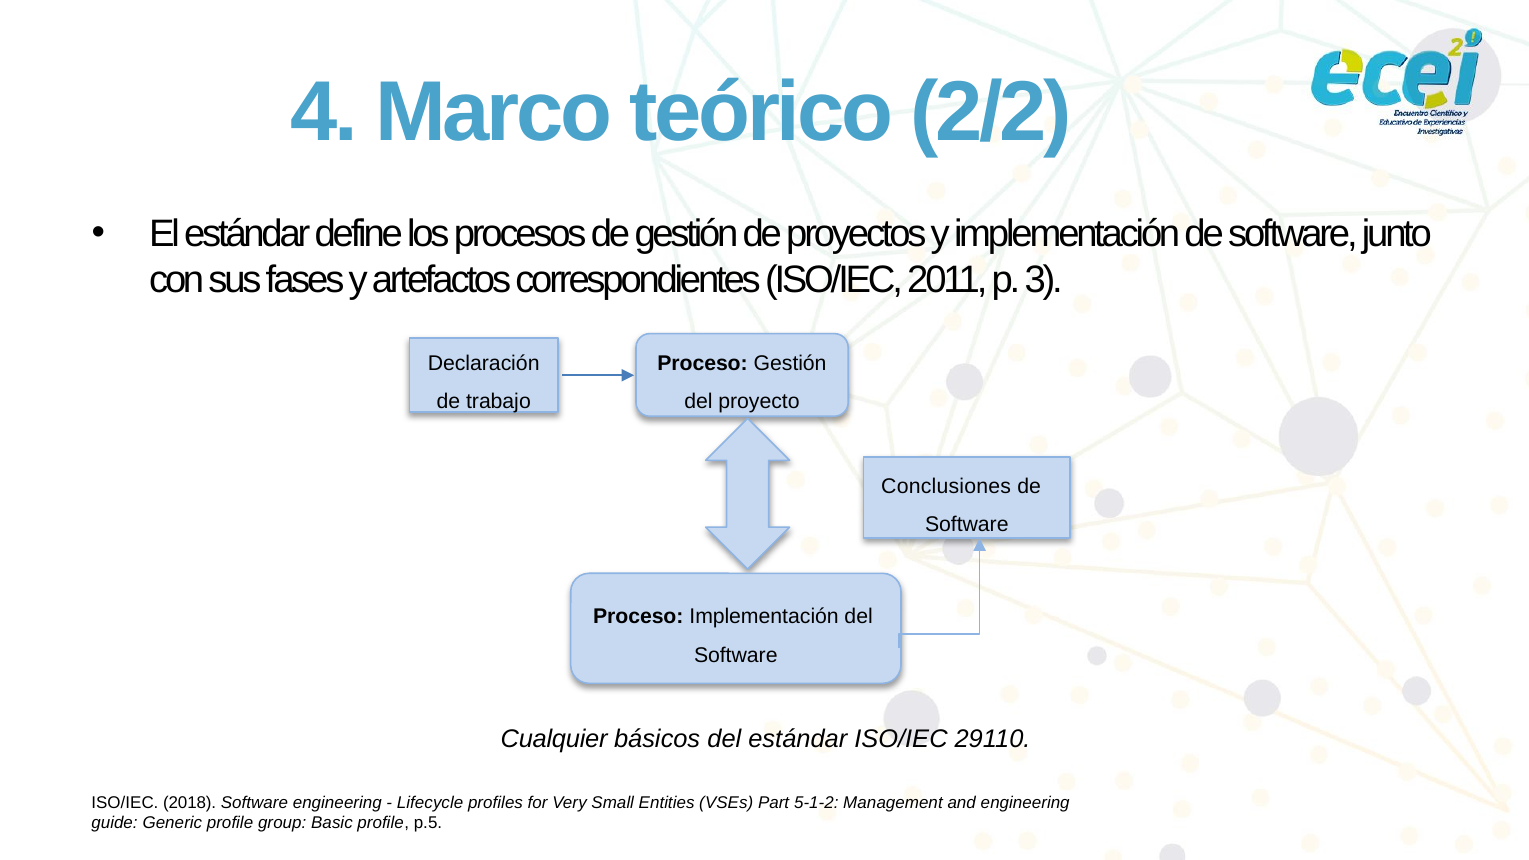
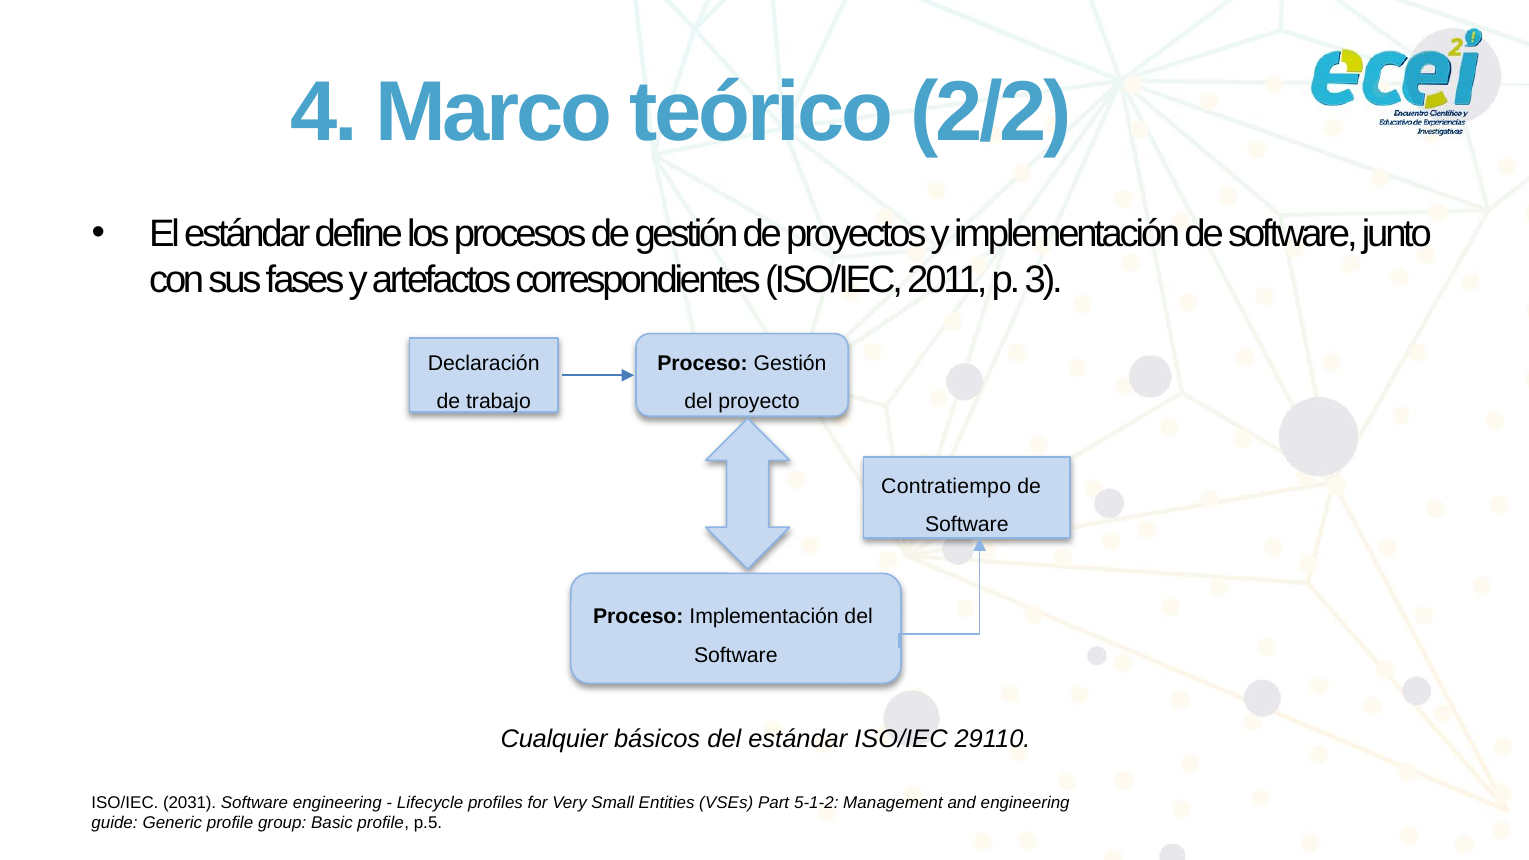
Conclusiones: Conclusiones -> Contratiempo (946, 486)
2018: 2018 -> 2031 (190, 803)
